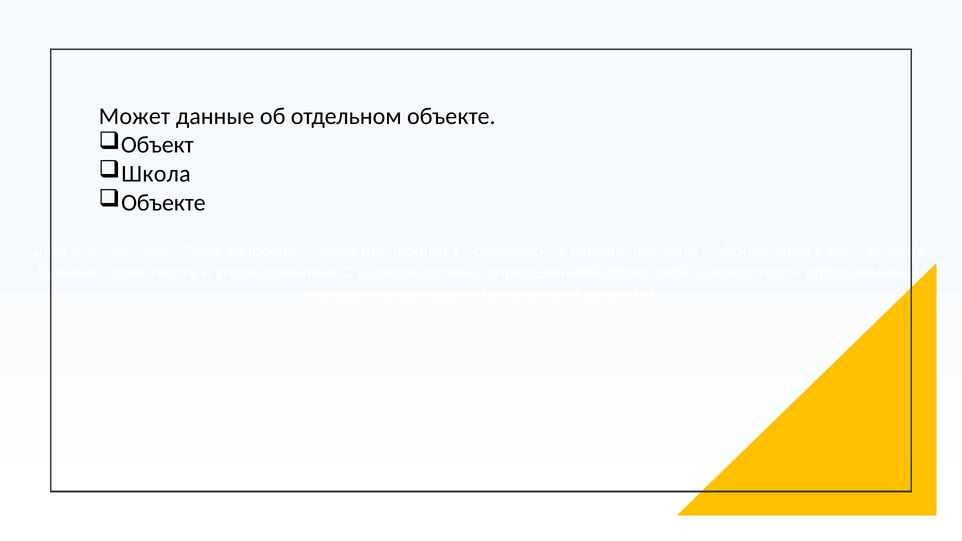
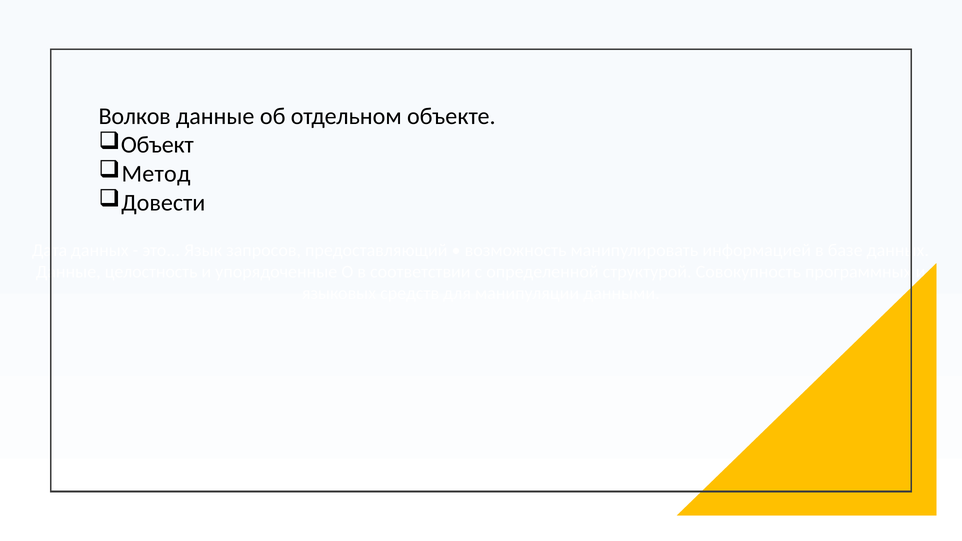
Может: Может -> Волков (135, 116)
Школа: Школа -> Метод (156, 174)
Объекте: Объекте -> Довести (163, 203)
